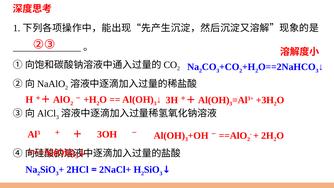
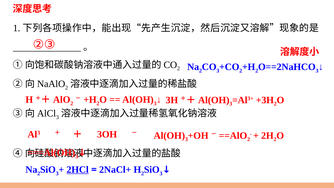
2HCl underline: none -> present (78, 170)
